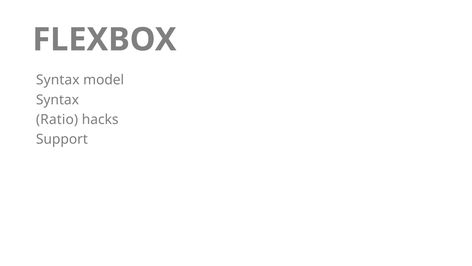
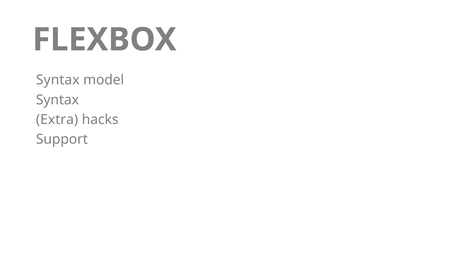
Ratio: Ratio -> Extra (57, 119)
